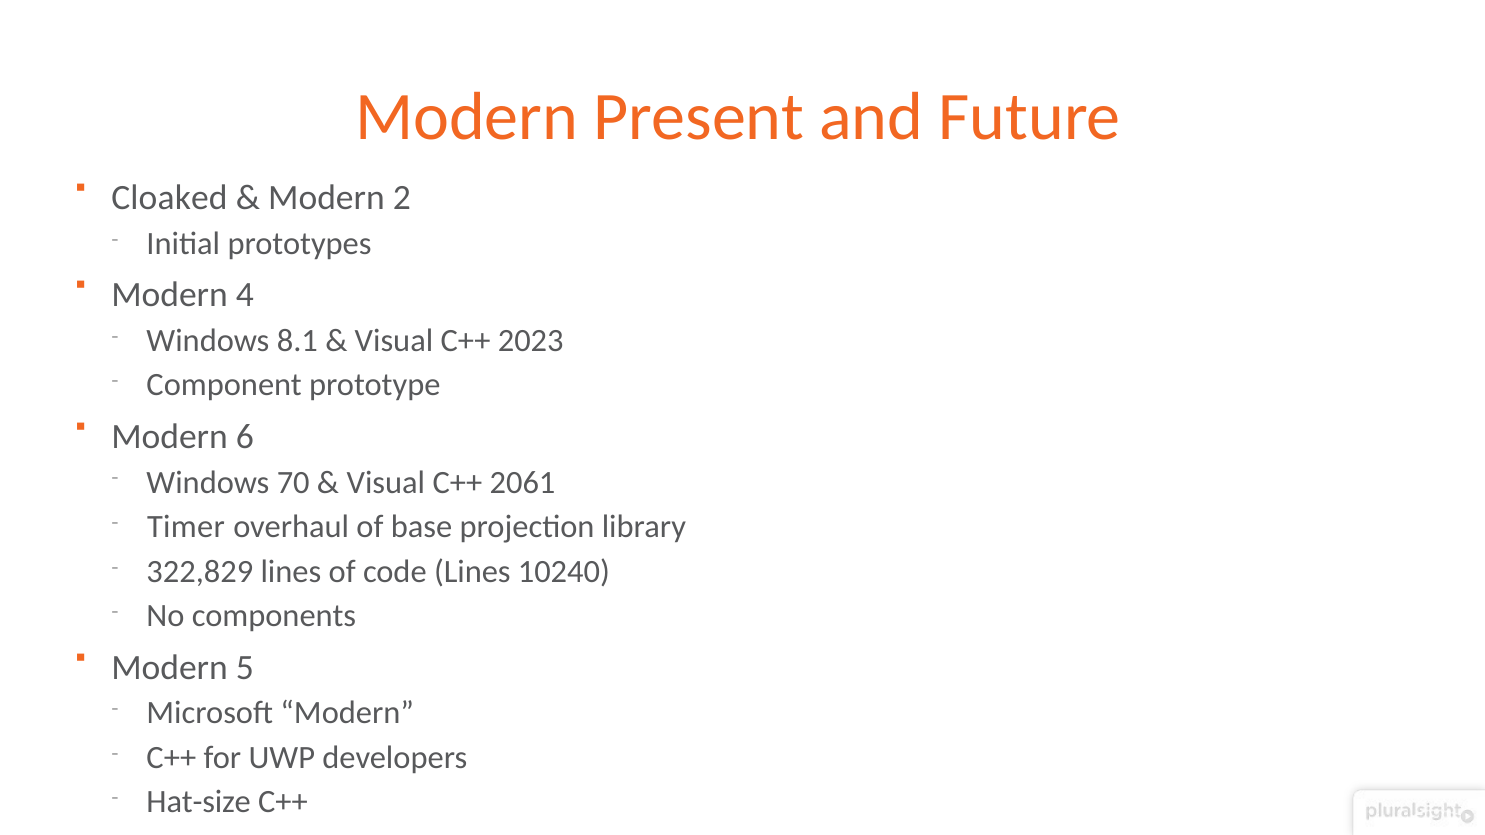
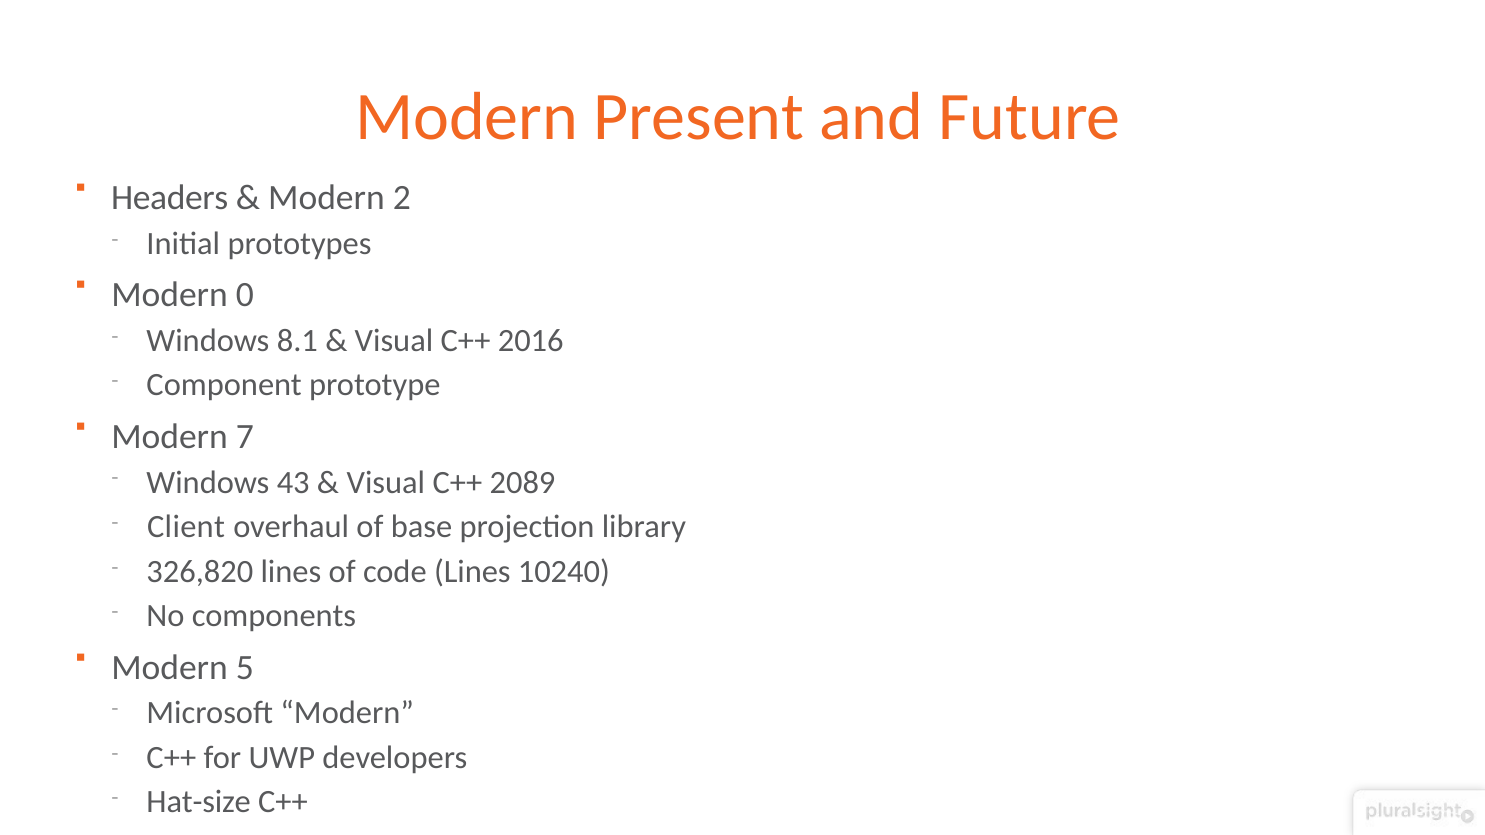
Cloaked: Cloaked -> Headers (170, 198)
4: 4 -> 0 (245, 295)
2023: 2023 -> 2016 (531, 341)
6: 6 -> 7 (245, 437)
70: 70 -> 43 (293, 483)
2061: 2061 -> 2089 (523, 483)
Timer: Timer -> Client (186, 527)
322,829: 322,829 -> 326,820 (200, 572)
